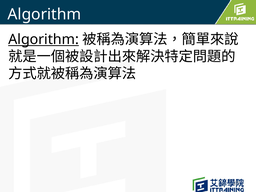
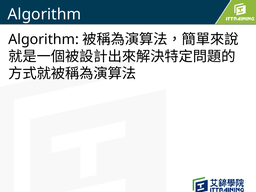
Algorithm underline: present -> none (44, 39)
